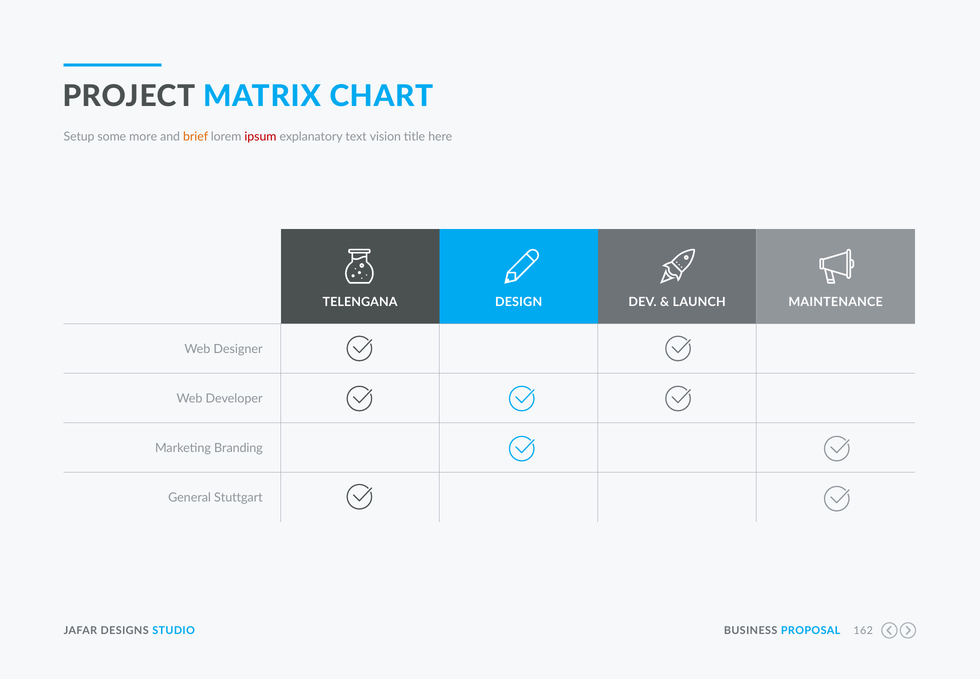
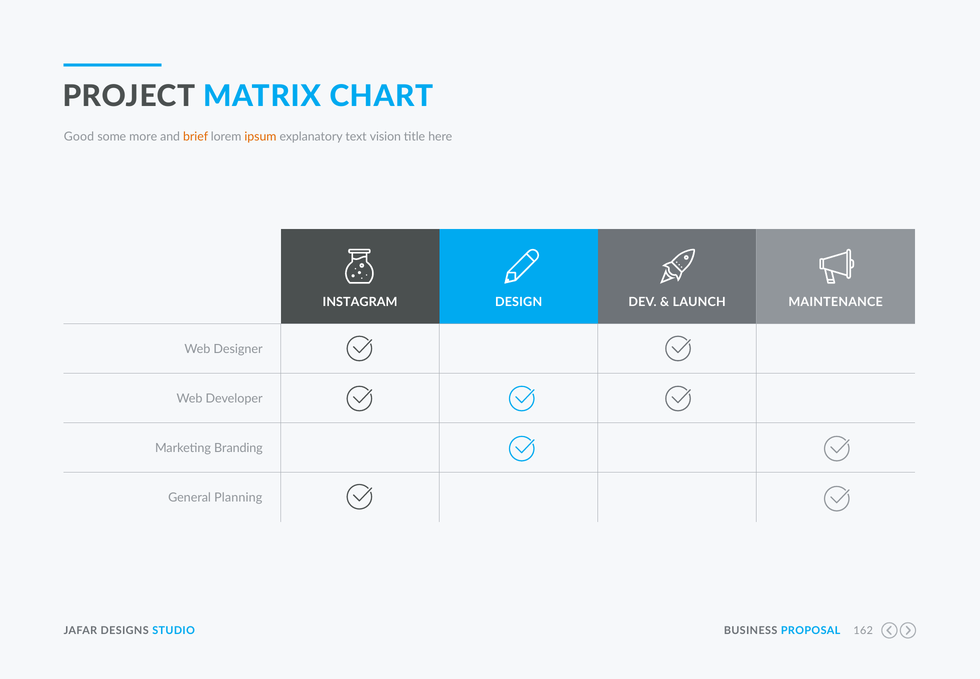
Setup: Setup -> Good (79, 136)
ipsum colour: red -> orange (260, 136)
TELENGANA: TELENGANA -> INSTAGRAM (360, 302)
Stuttgart: Stuttgart -> Planning (238, 497)
